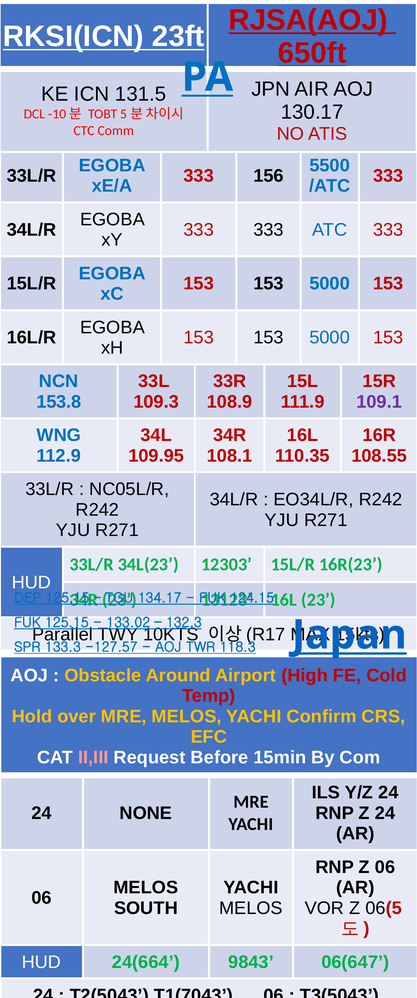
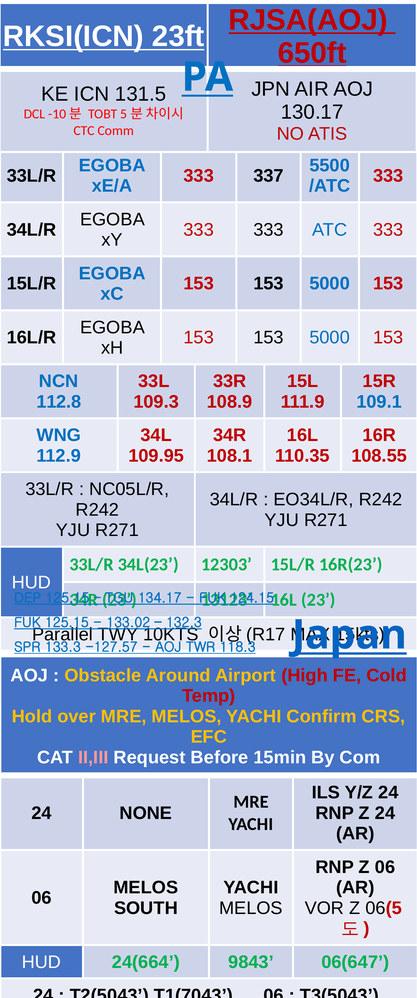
156: 156 -> 337 (268, 176)
153.8: 153.8 -> 112.8 (59, 402)
109.1 colour: purple -> blue (379, 402)
